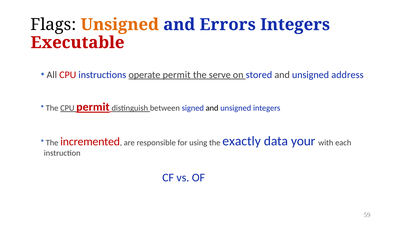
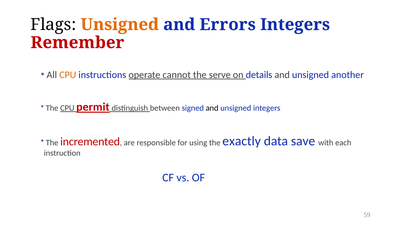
Executable: Executable -> Remember (77, 43)
CPU colour: red -> orange (68, 75)
operate permit: permit -> cannot (177, 75)
stored: stored -> details (259, 75)
address: address -> another (348, 75)
your: your -> save (303, 142)
